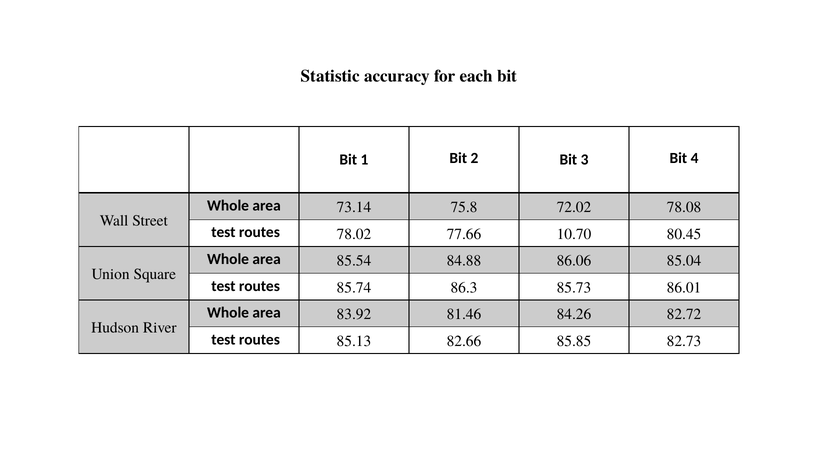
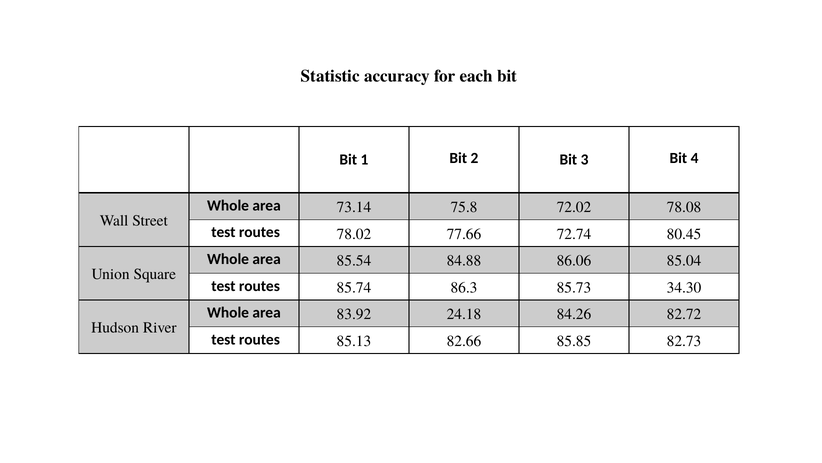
10.70: 10.70 -> 72.74 (574, 234)
86.01: 86.01 -> 34.30 (684, 287)
81.46: 81.46 -> 24.18 (464, 314)
